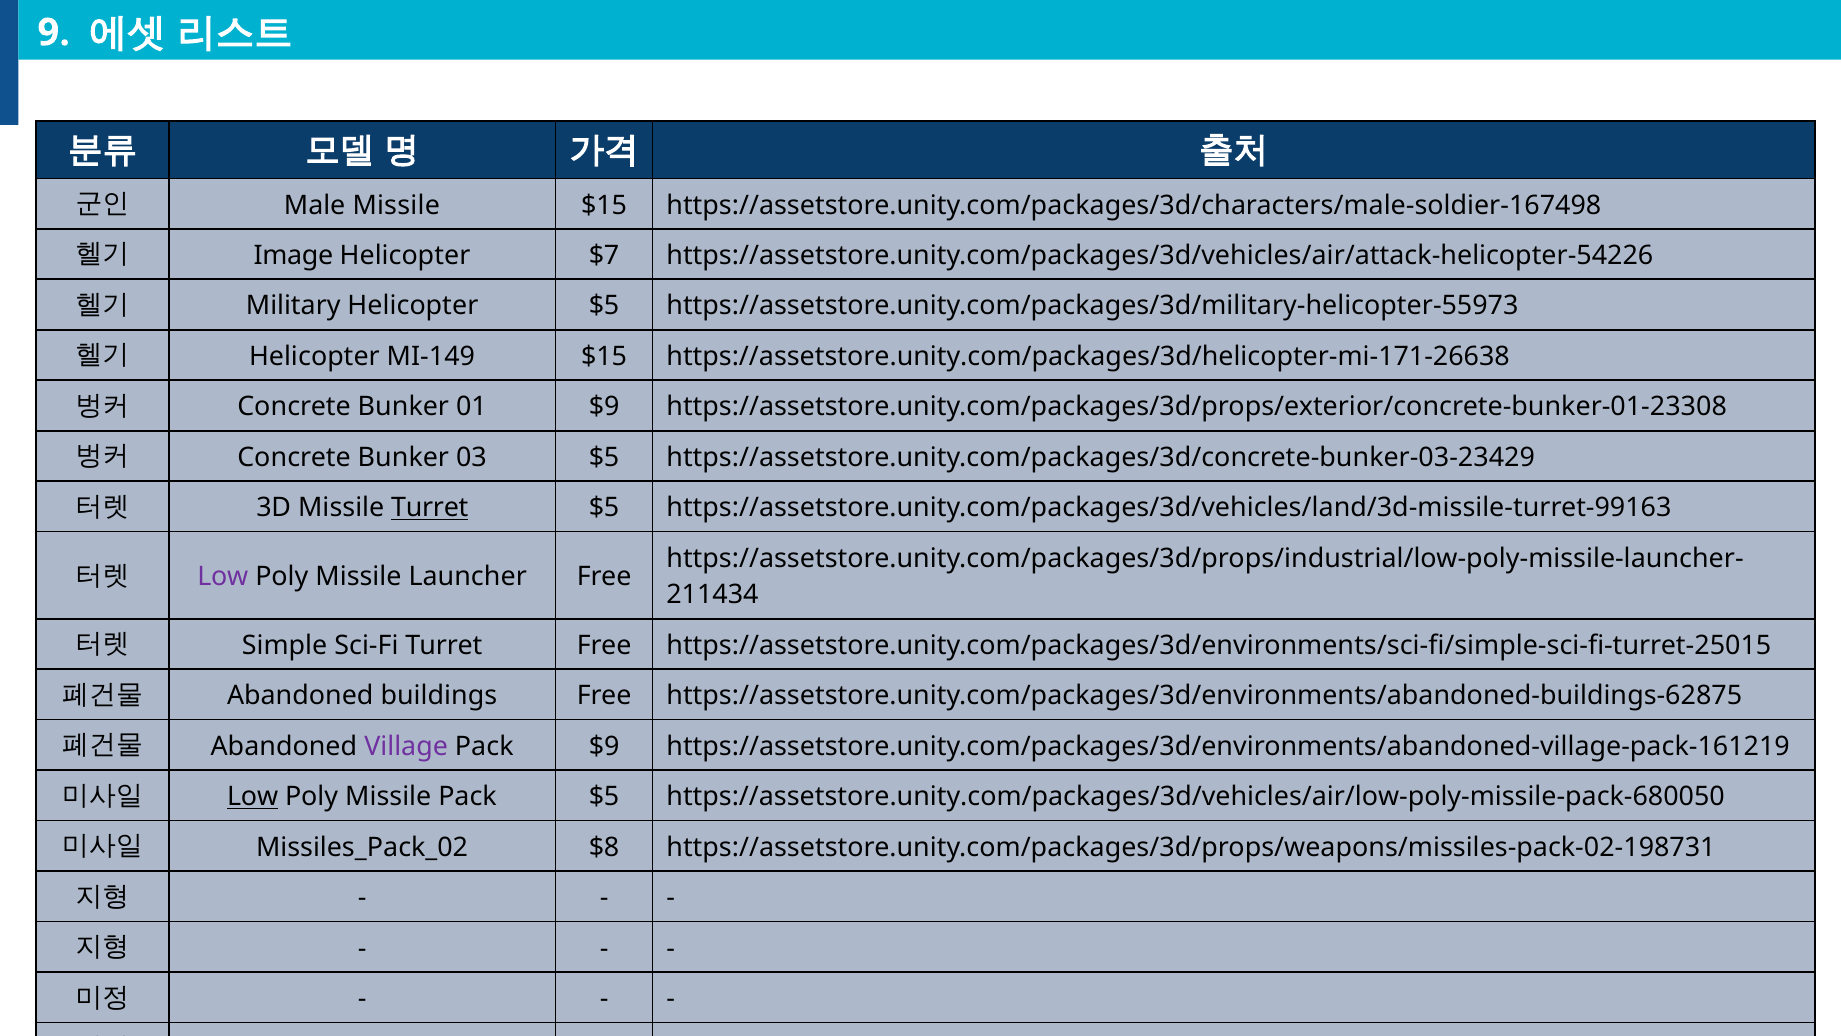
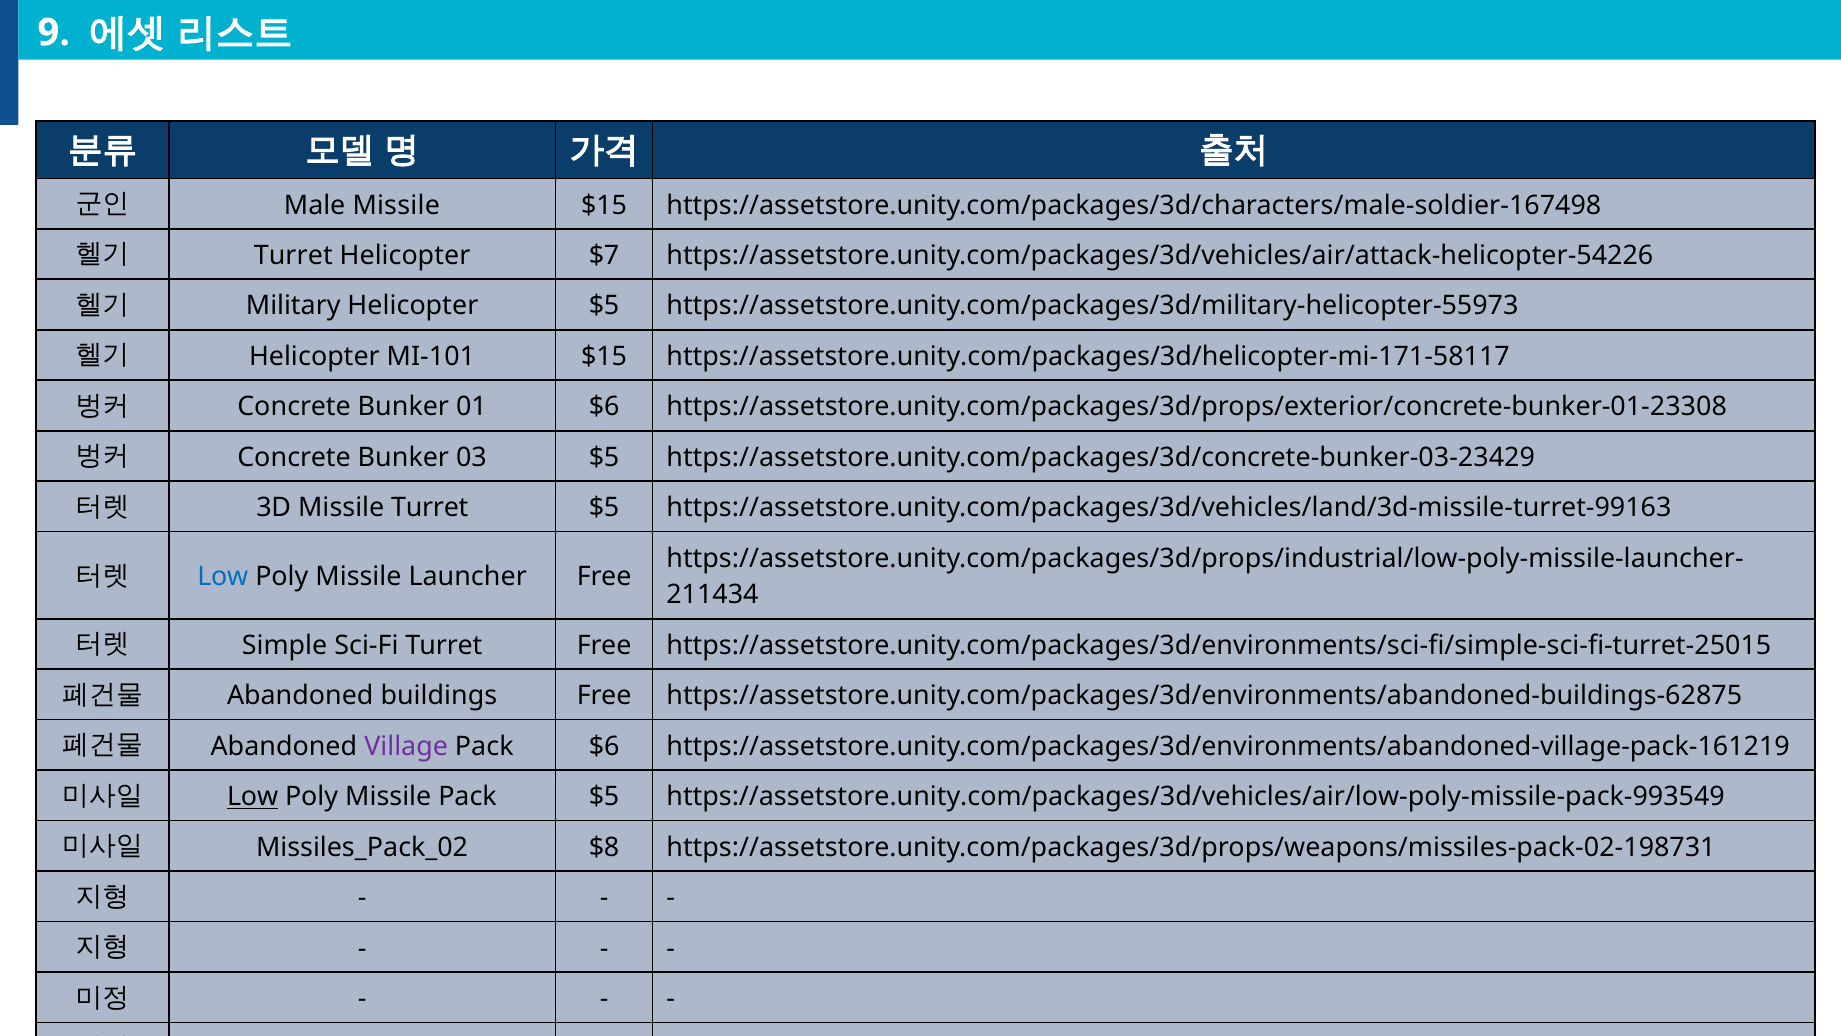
Image: Image -> Turret (293, 256)
MI-149: MI-149 -> MI-101 (431, 356)
https://assetstore.unity.com/packages/3d/helicopter-mi-171-26638: https://assetstore.unity.com/packages/3d/helicopter-mi-171-26638 -> https://assetstore.unity.com/packages/3d/helicopter-mi-171-58117 (1088, 356)
01 $9: $9 -> $6 (604, 407)
Turret underline: present -> none (430, 508)
Low colour: purple -> blue (223, 577)
Pack $9: $9 -> $6 (604, 746)
https://assetstore.unity.com/packages/3d/vehicles/air/low-poly-missile-pack-680050: https://assetstore.unity.com/packages/3d/vehicles/air/low-poly-missile-pack-680050 -> https://assetstore.unity.com/packages/3d/vehicles/air/low-poly-missile-pack-993549 (1196, 797)
